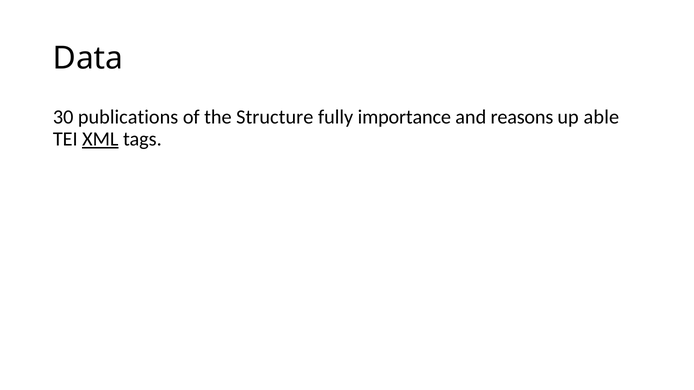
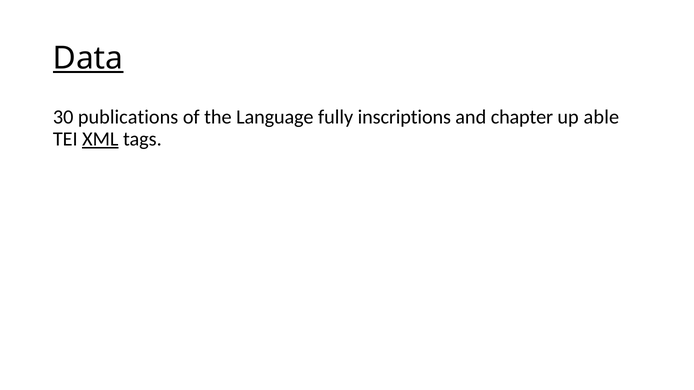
Data underline: none -> present (88, 58)
Structure: Structure -> Language (275, 117)
importance: importance -> inscriptions (404, 117)
reasons: reasons -> chapter (522, 117)
